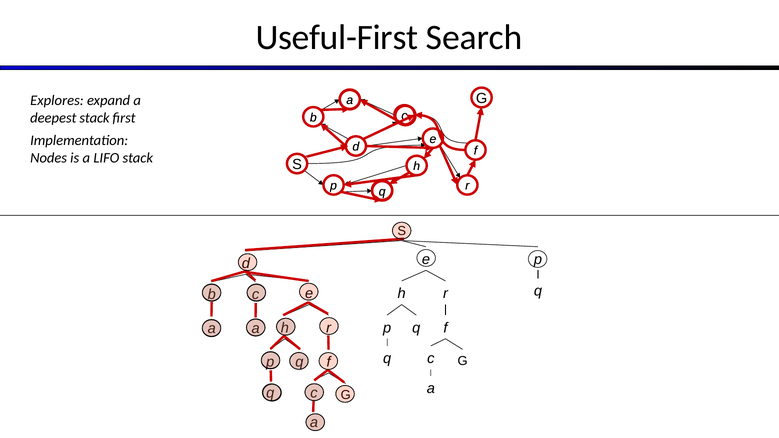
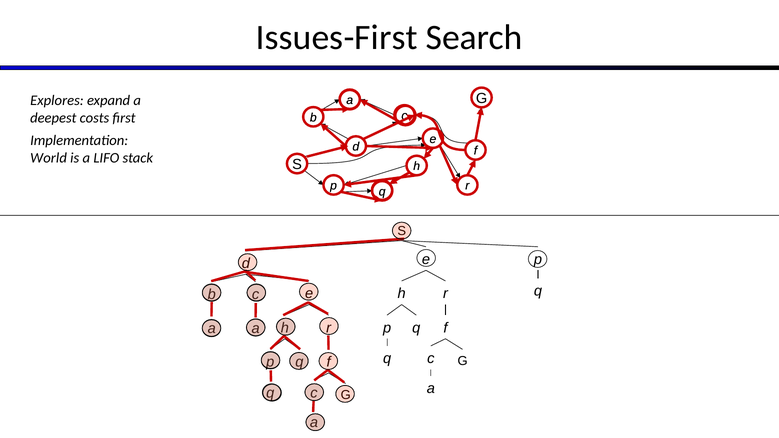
Useful-First: Useful-First -> Issues-First (337, 37)
deepest stack: stack -> costs (94, 118)
Nodes: Nodes -> World (49, 158)
